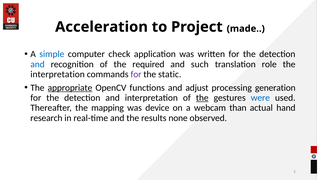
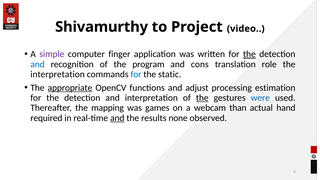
Acceleration: Acceleration -> Shivamurthy (102, 27)
made: made -> video (246, 29)
simple colour: blue -> purple (52, 54)
check: check -> finger (119, 54)
the underline: none -> present (249, 54)
required: required -> program (148, 64)
such: such -> cons (200, 64)
for colour: purple -> blue (136, 74)
generation: generation -> estimation (275, 88)
device: device -> games (157, 108)
research: research -> required (46, 118)
and underline: none -> present (117, 118)
